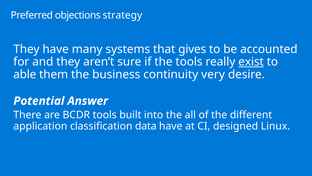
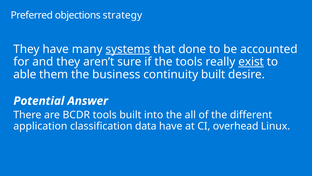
systems underline: none -> present (128, 49)
gives: gives -> done (192, 49)
continuity very: very -> built (213, 74)
designed: designed -> overhead (236, 126)
